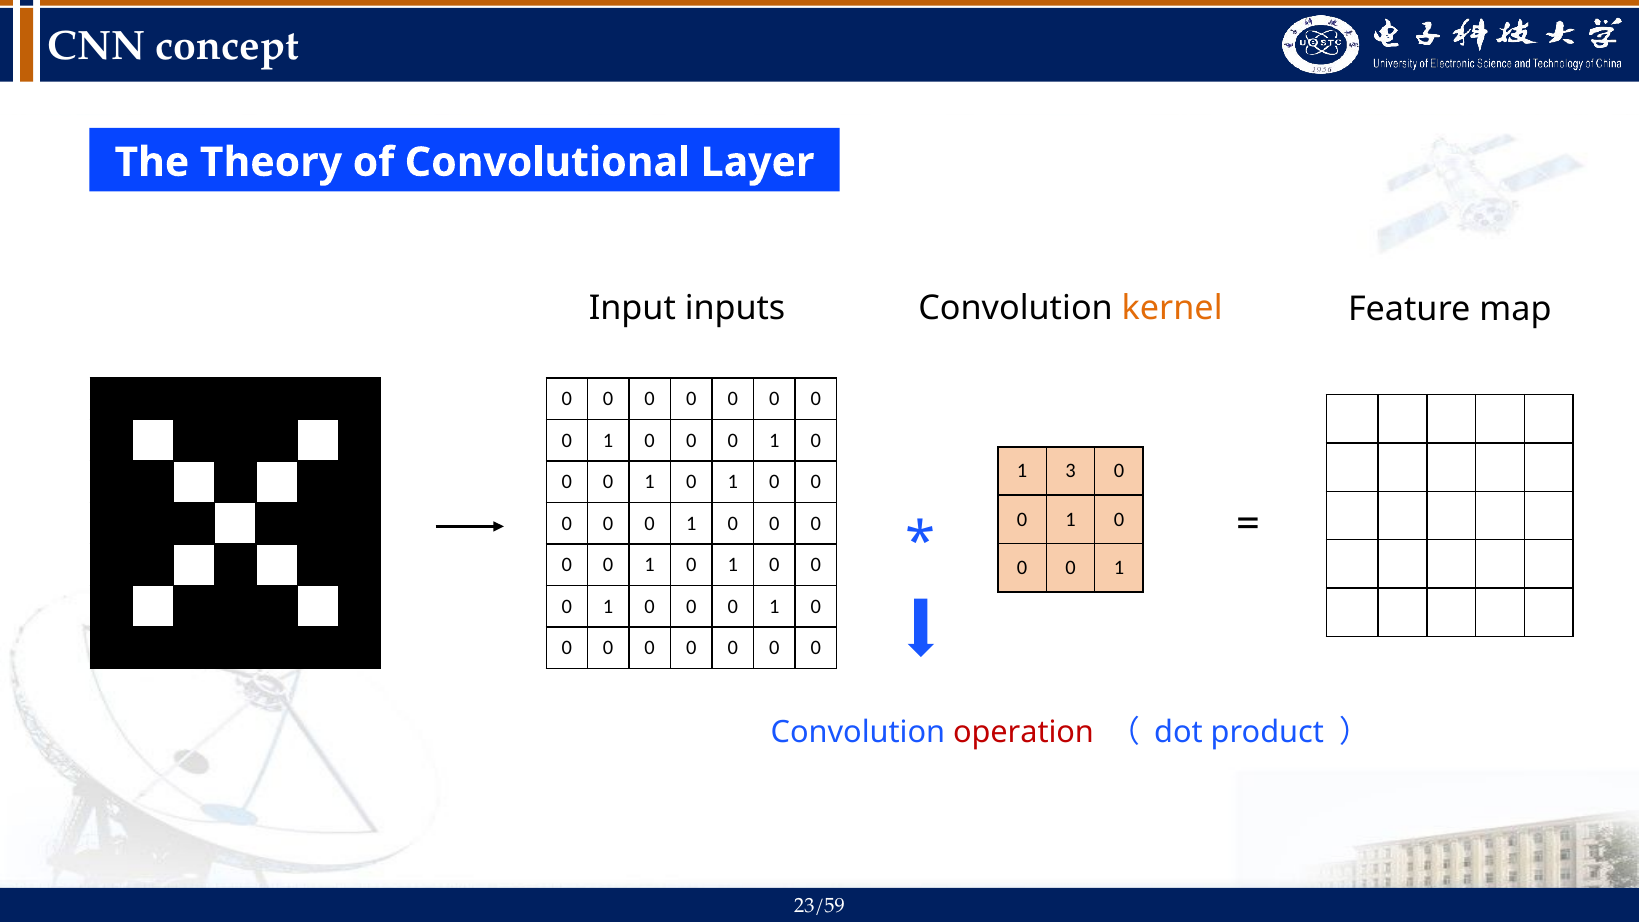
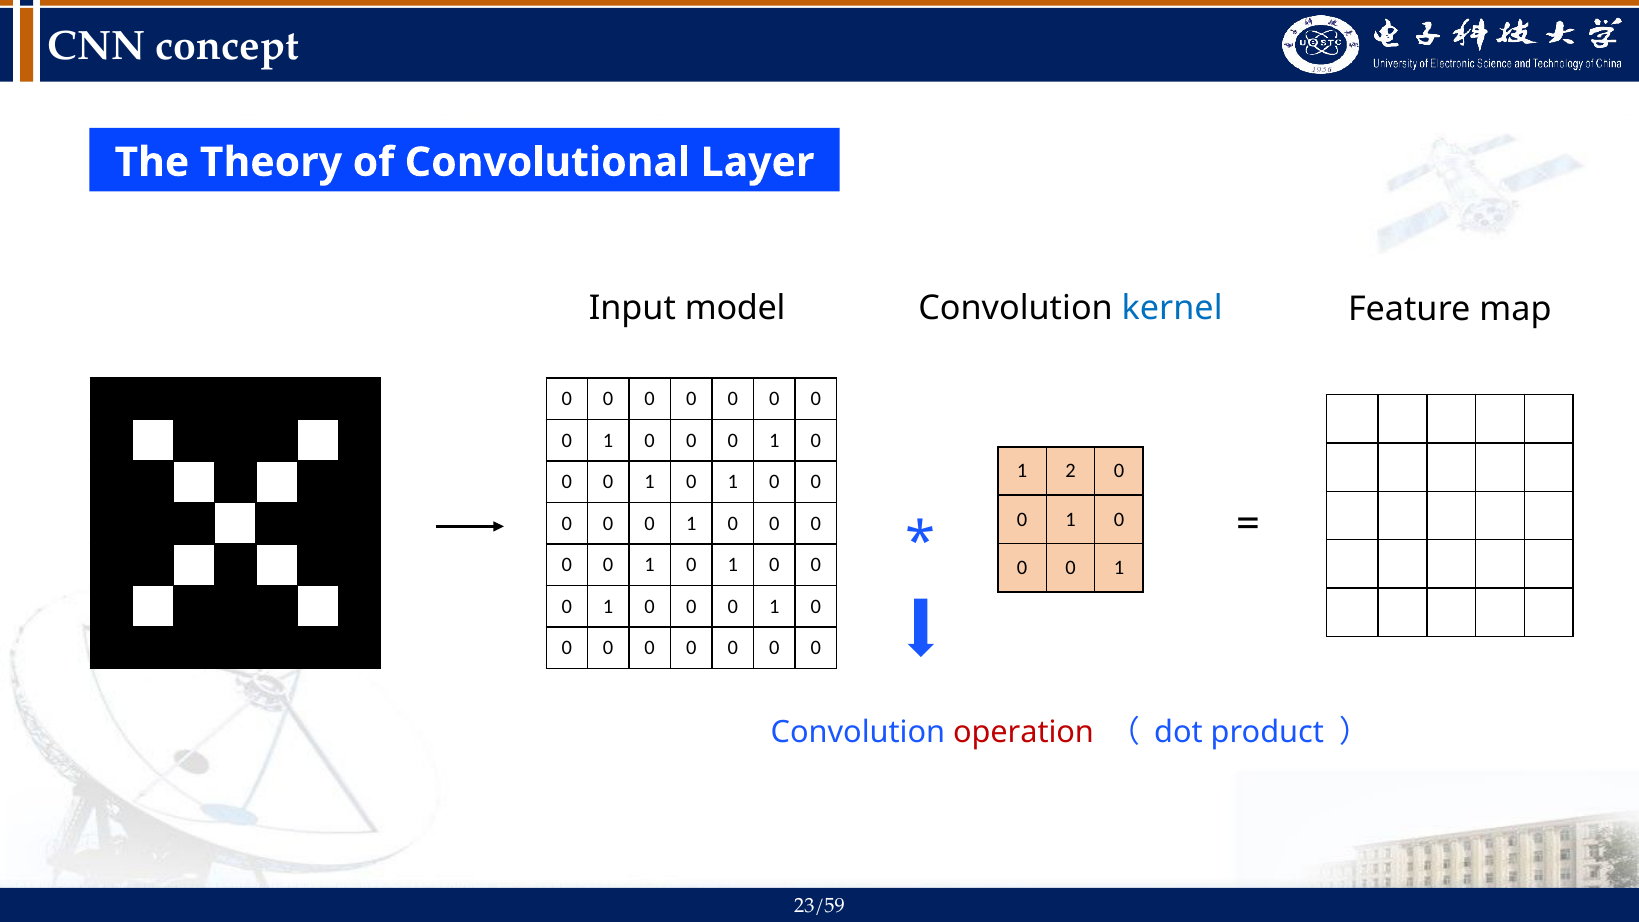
inputs: inputs -> model (735, 308)
kernel colour: orange -> blue (1172, 308)
3: 3 -> 2 (1071, 471)
